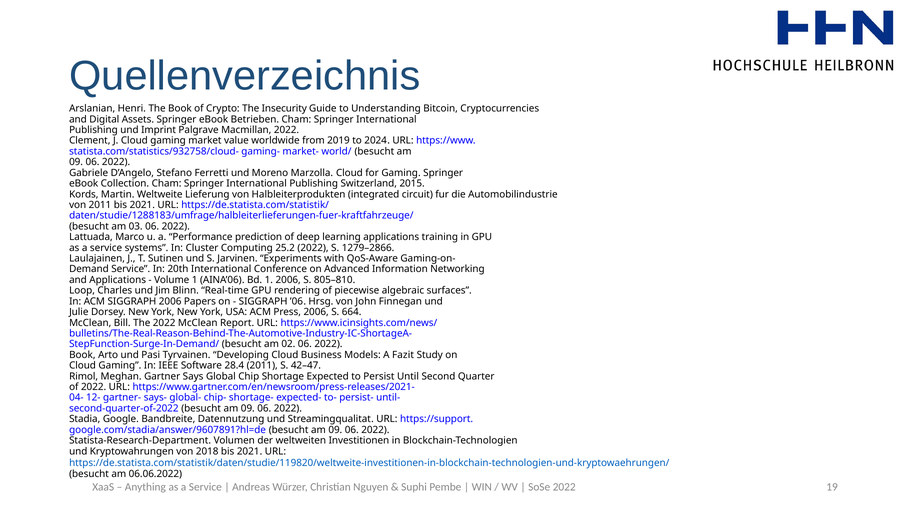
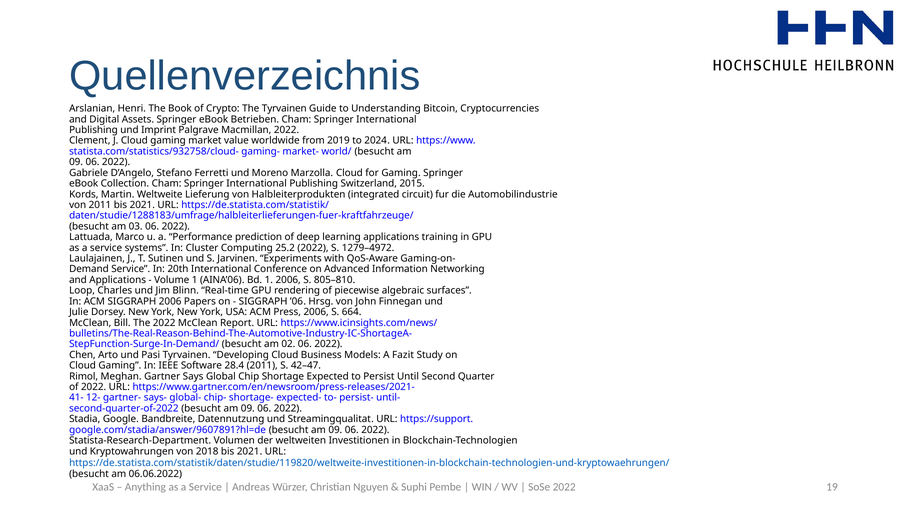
The Insecurity: Insecurity -> Tyrvainen (284, 109)
1279–2866: 1279–2866 -> 1279–4972 (368, 248)
Book: Book -> Chen (82, 355)
04-: 04- -> 41- (76, 398)
